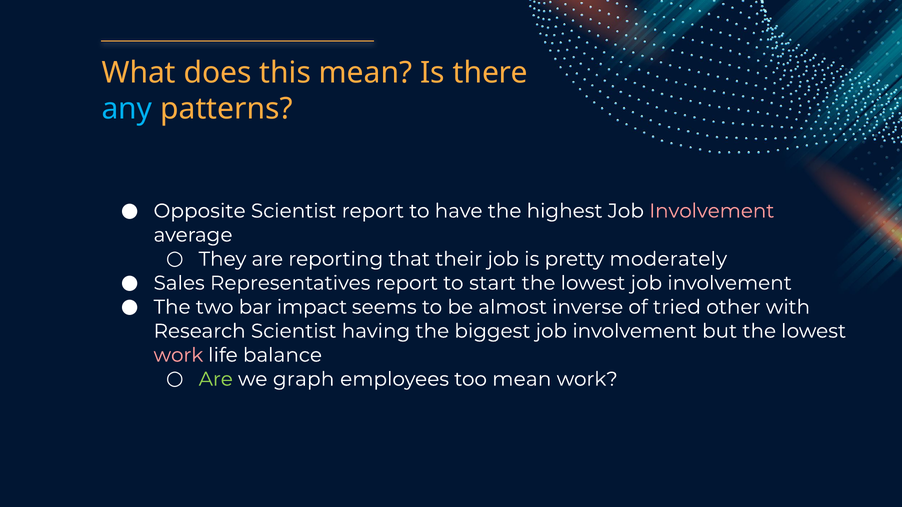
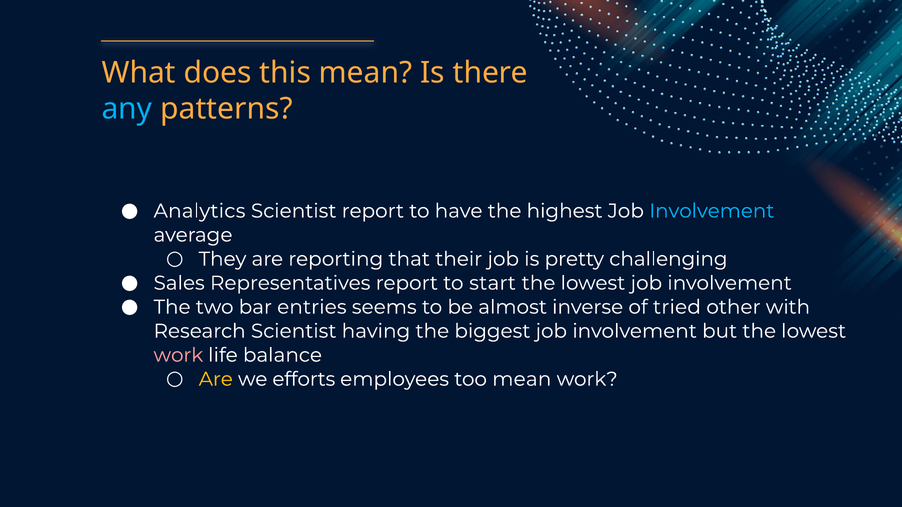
Opposite: Opposite -> Analytics (200, 211)
Involvement colour: pink -> light blue (712, 211)
moderately: moderately -> challenging (668, 259)
impact: impact -> entries (312, 307)
Are colour: light green -> yellow (216, 379)
graph: graph -> efforts (304, 379)
